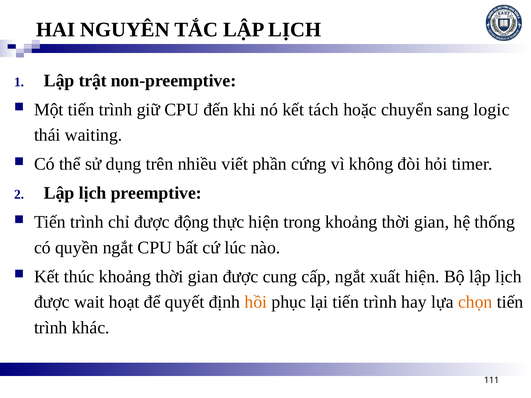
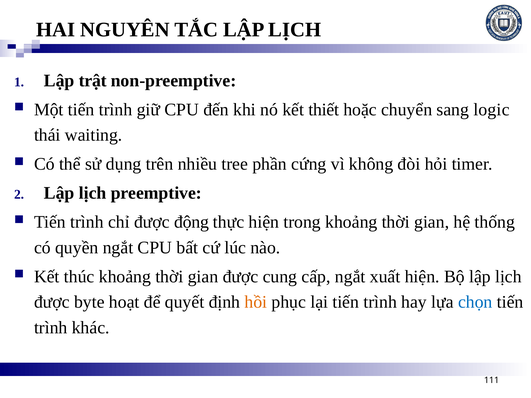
tách: tách -> thiết (324, 110)
viết: viết -> tree (235, 164)
wait: wait -> byte (89, 302)
chọn colour: orange -> blue (475, 302)
